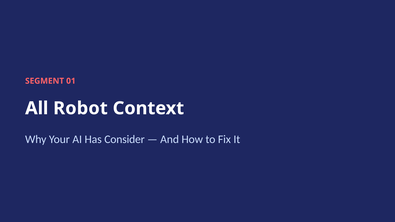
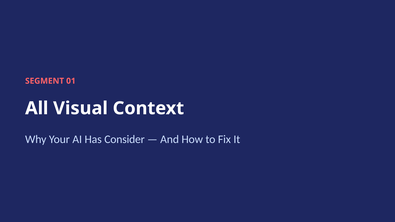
Robot: Robot -> Visual (81, 108)
